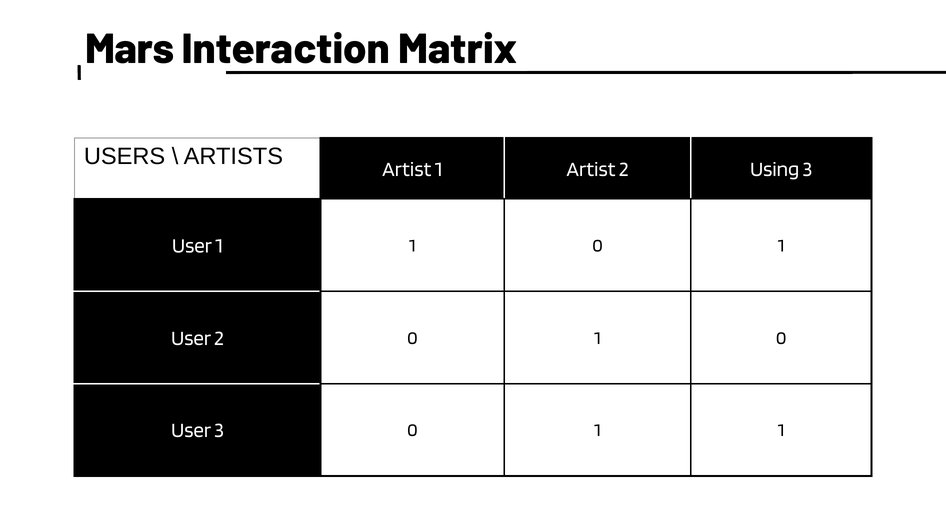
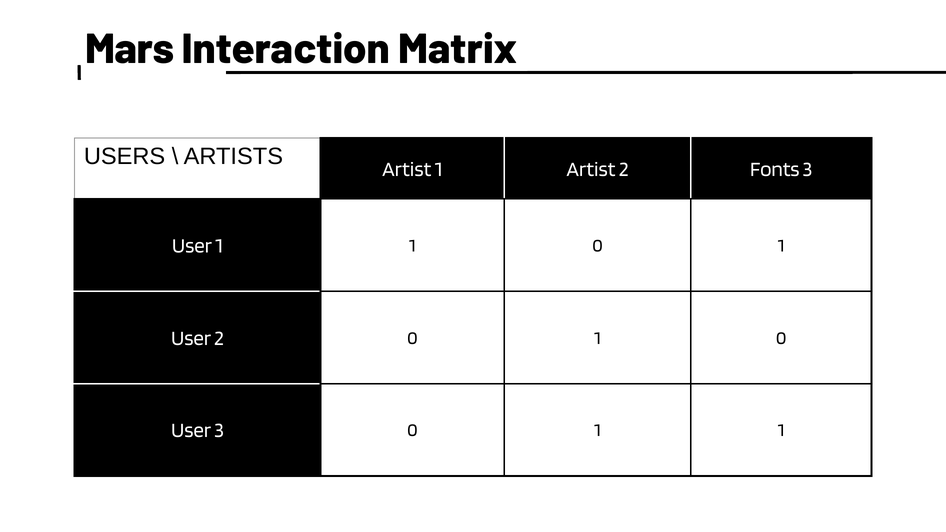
Using: Using -> Fonts (775, 169)
